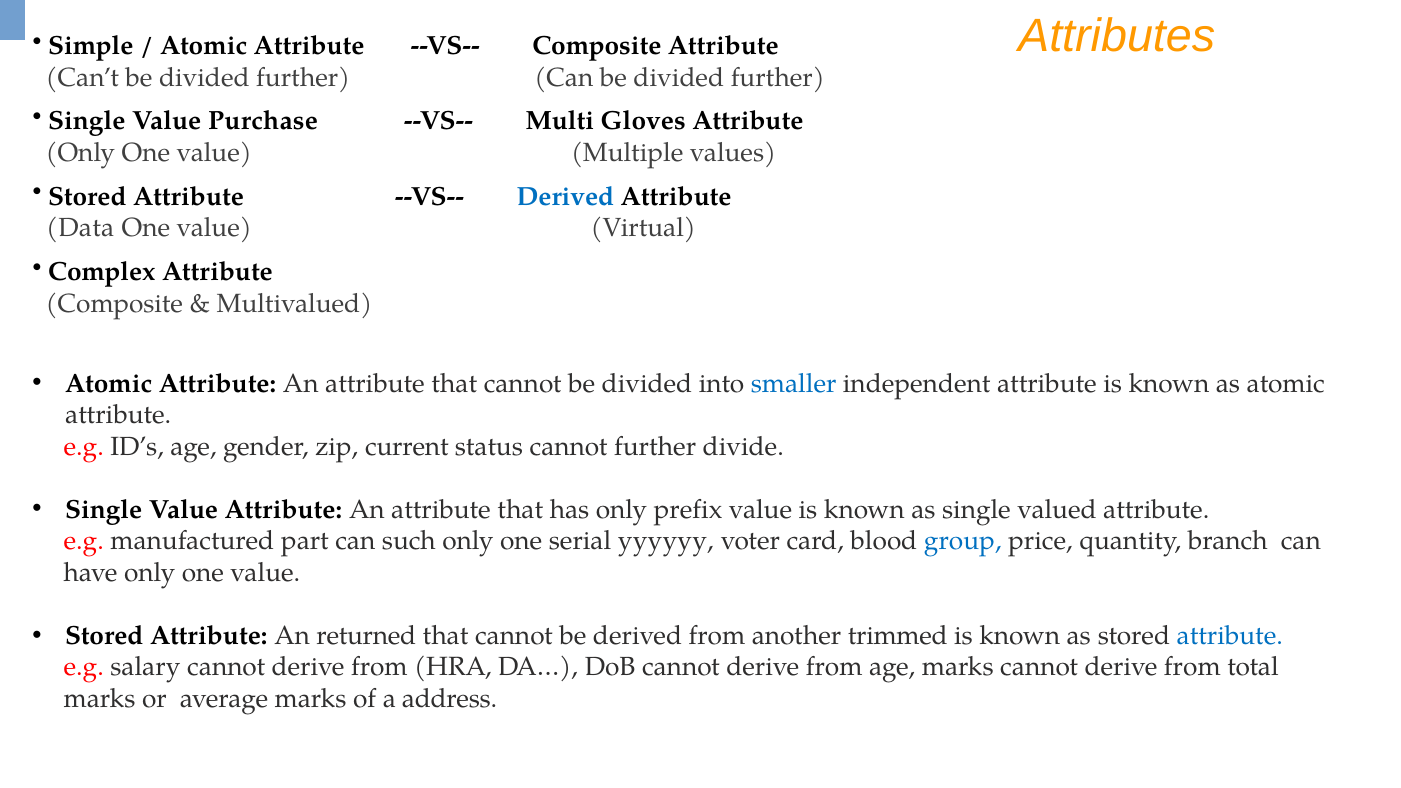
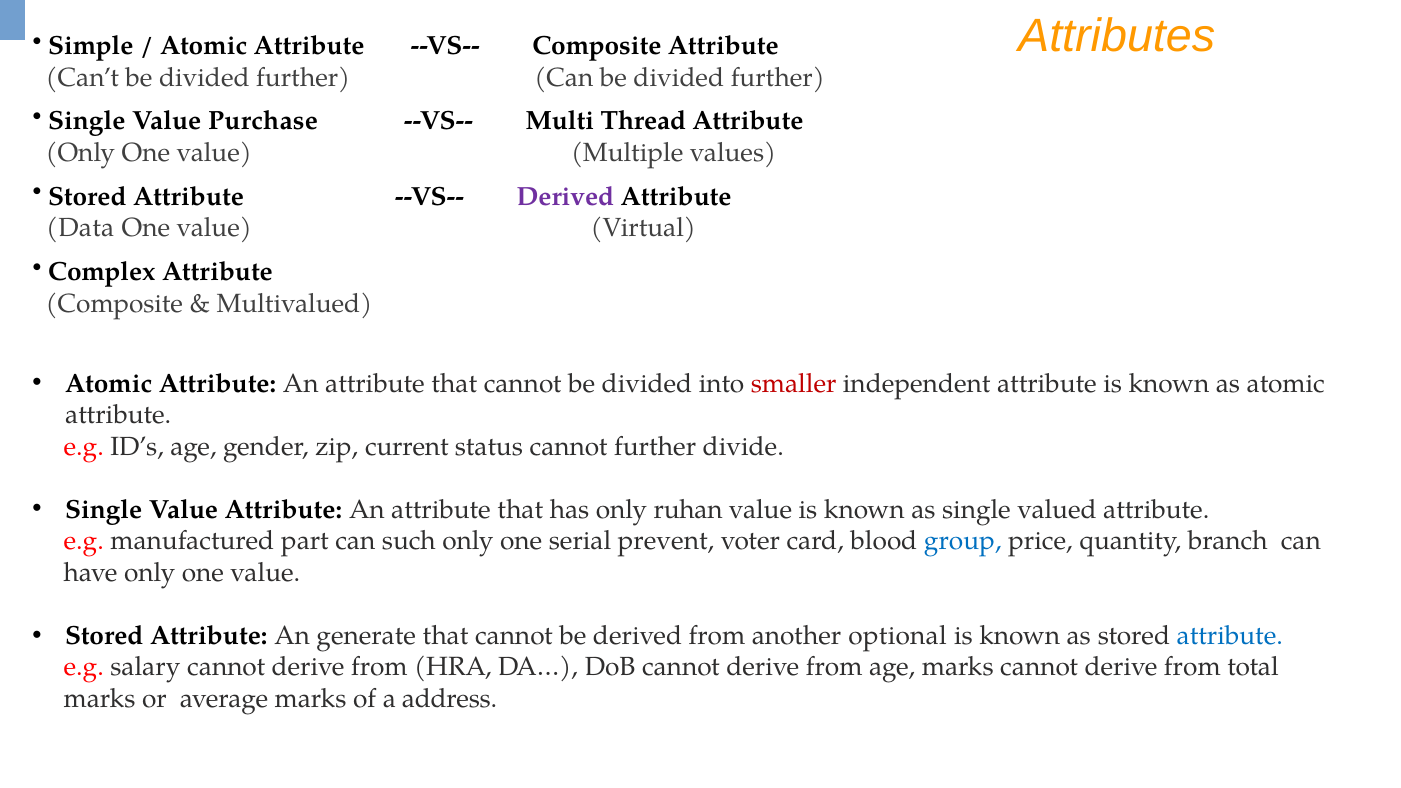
Gloves: Gloves -> Thread (643, 121)
Derived colour: blue -> purple (565, 197)
smaller colour: blue -> red (794, 384)
prefix: prefix -> ruhan (688, 510)
yyyyyy: yyyyyy -> prevent (666, 541)
returned: returned -> generate (366, 636)
trimmed: trimmed -> optional (898, 636)
